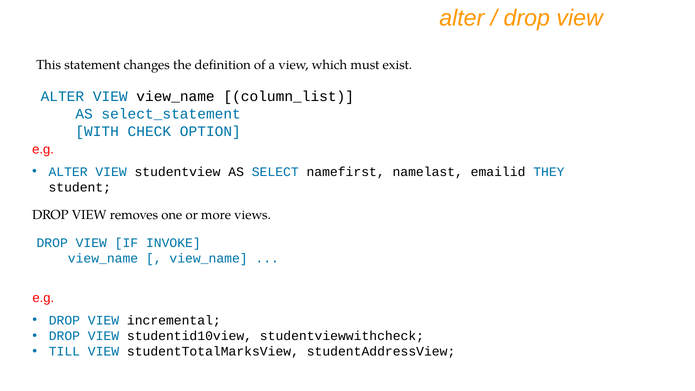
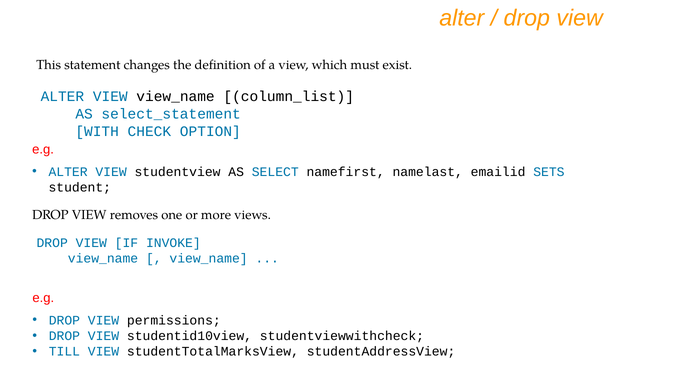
THEY: THEY -> SETS (549, 172)
incremental: incremental -> permissions (174, 320)
